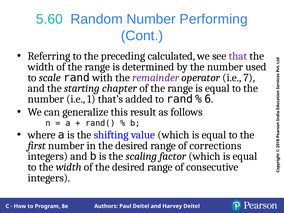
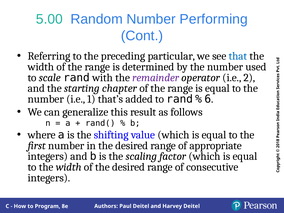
5.60: 5.60 -> 5.00 (49, 19)
calculated: calculated -> particular (171, 56)
that colour: purple -> blue (238, 56)
i.e 7: 7 -> 2 (249, 78)
corrections: corrections -> appropriate (216, 146)
